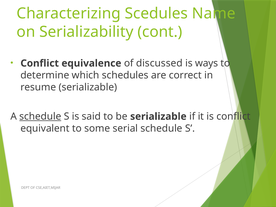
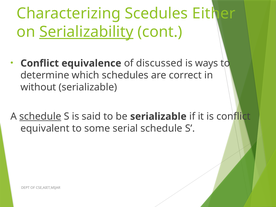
Name: Name -> Either (214, 13)
Serializability underline: none -> present (86, 32)
resume: resume -> without (38, 87)
